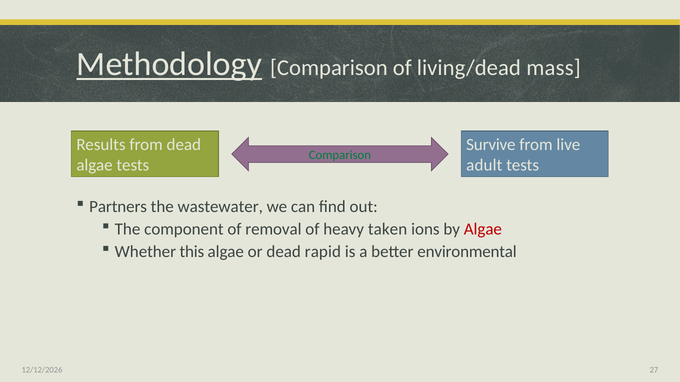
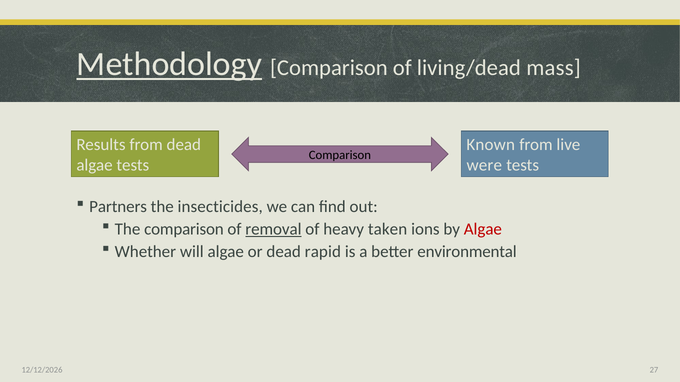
Survive: Survive -> Known (491, 145)
Comparison colour: green -> black (340, 155)
adult: adult -> were (484, 165)
wastewater: wastewater -> insecticides (220, 207)
The component: component -> comparison (184, 230)
removal underline: none -> present (273, 230)
this: this -> will (192, 252)
